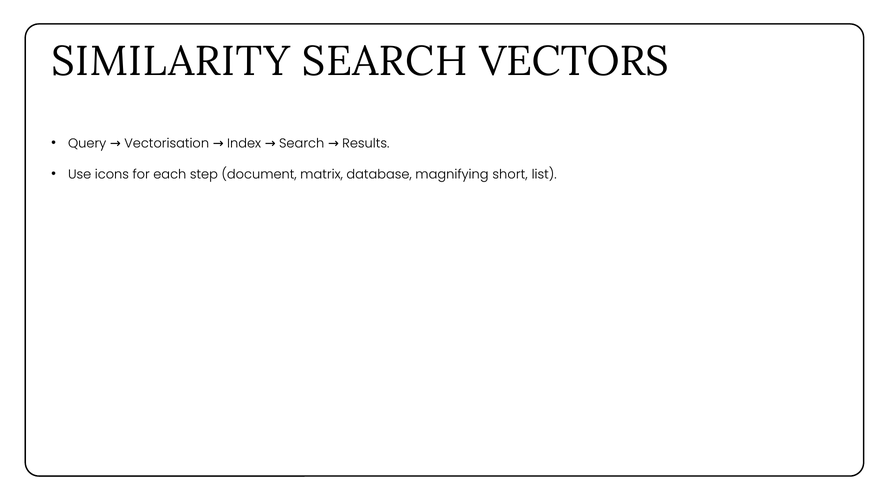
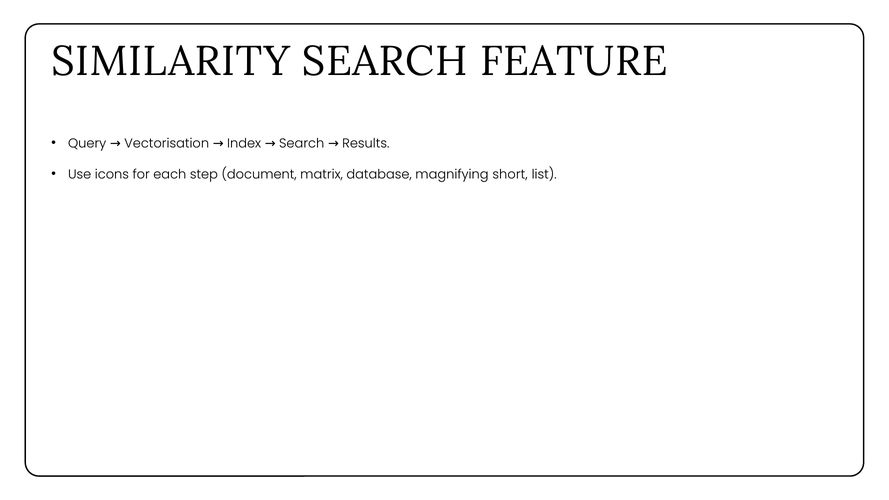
VECTORS: VECTORS -> FEATURE (574, 62)
